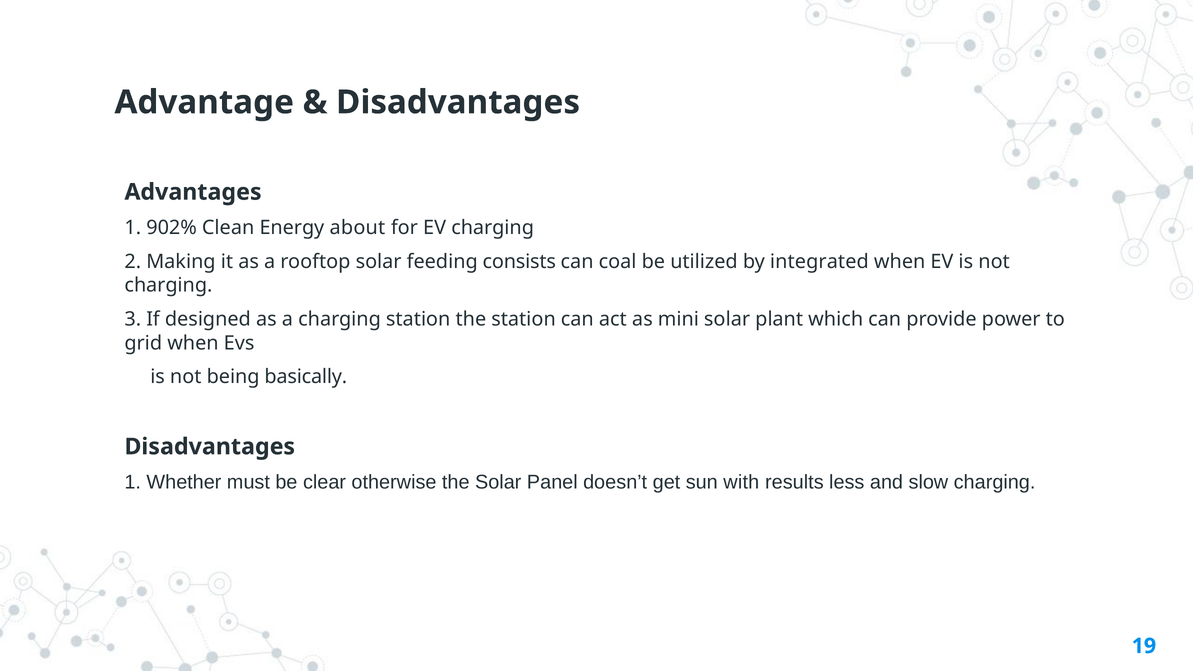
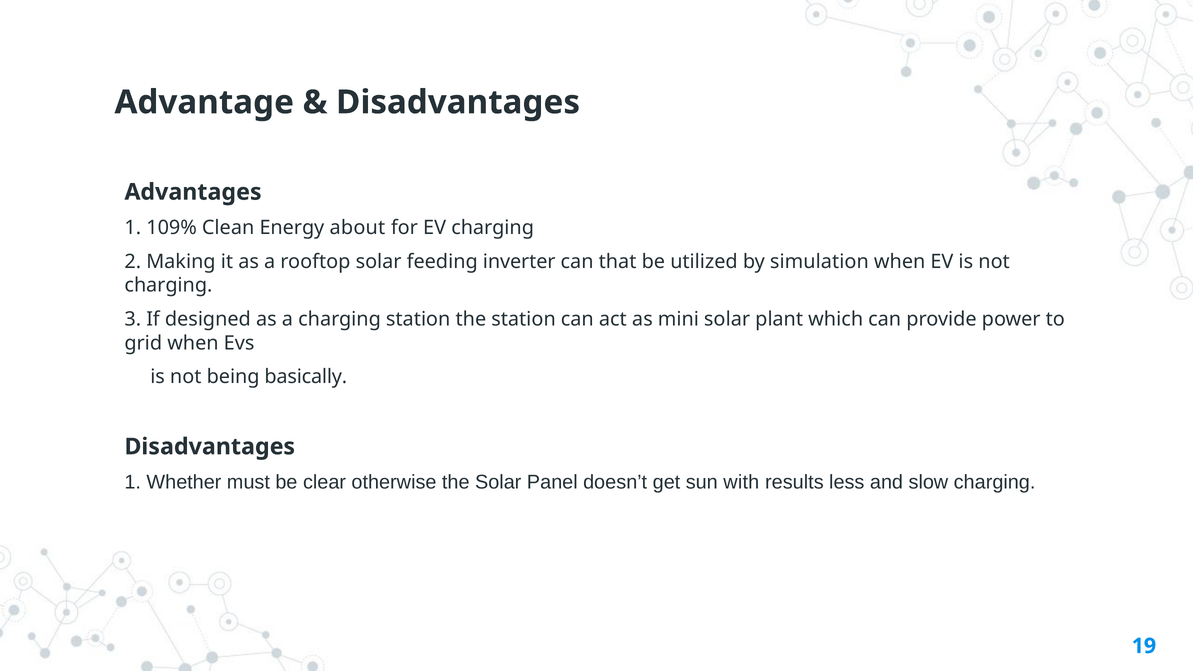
902%: 902% -> 109% (172, 228)
consists: consists -> inverter (519, 261)
coal: coal -> that (618, 261)
integrated: integrated -> simulation (819, 261)
